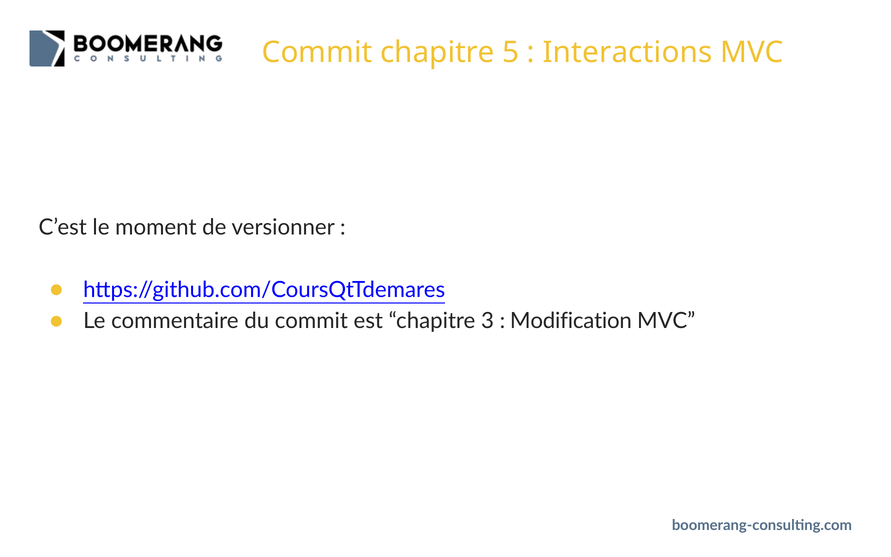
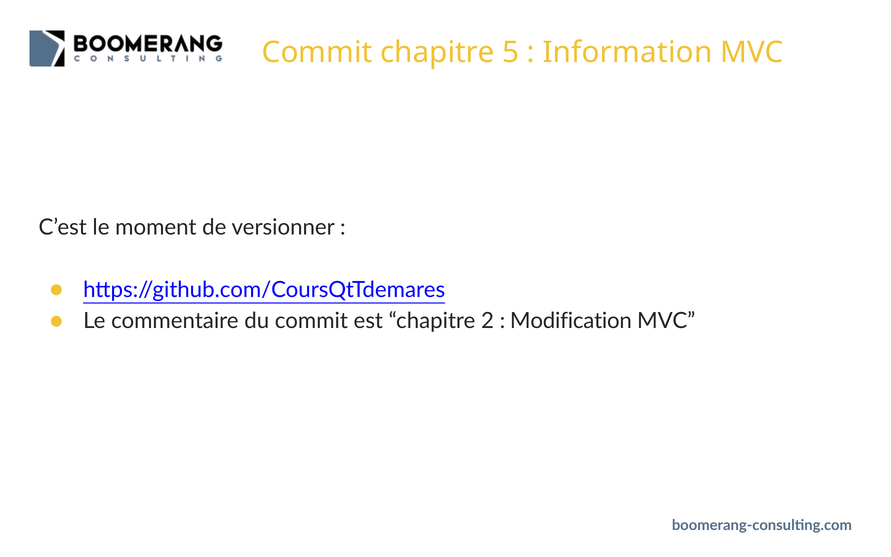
Interactions: Interactions -> Information (627, 52)
3: 3 -> 2 (488, 321)
